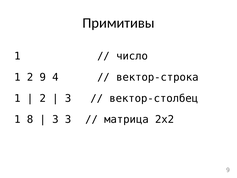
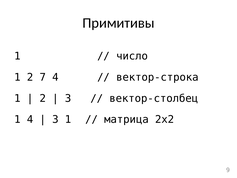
2 9: 9 -> 7 (43, 77)
1 8: 8 -> 4 (30, 119)
3 3: 3 -> 1 (68, 119)
